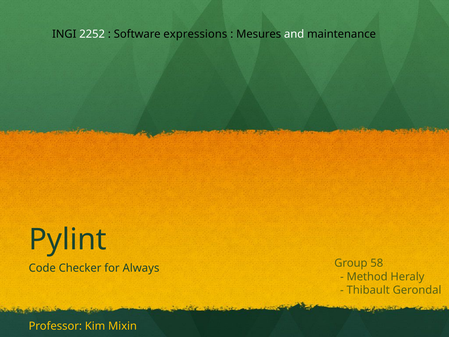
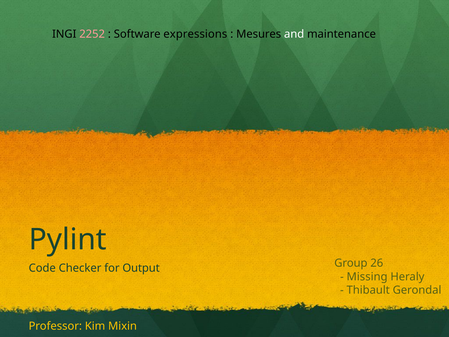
2252 colour: white -> pink (92, 34)
Always: Always -> Output (141, 268)
58: 58 -> 26 (377, 263)
Method: Method -> Missing (367, 277)
